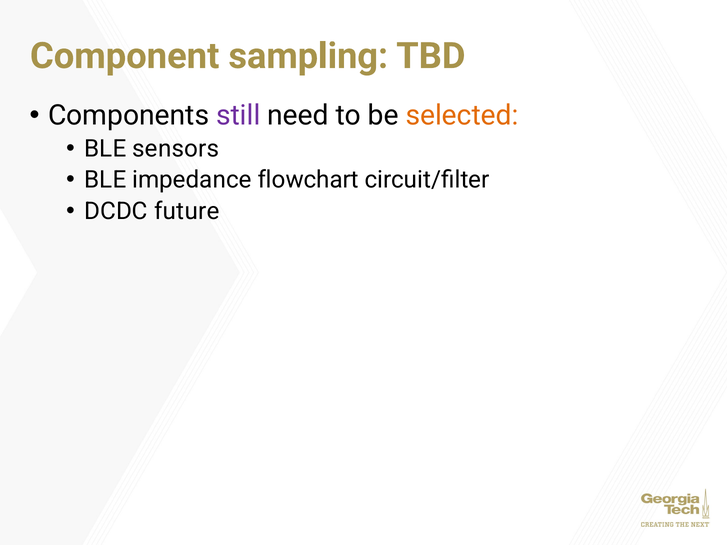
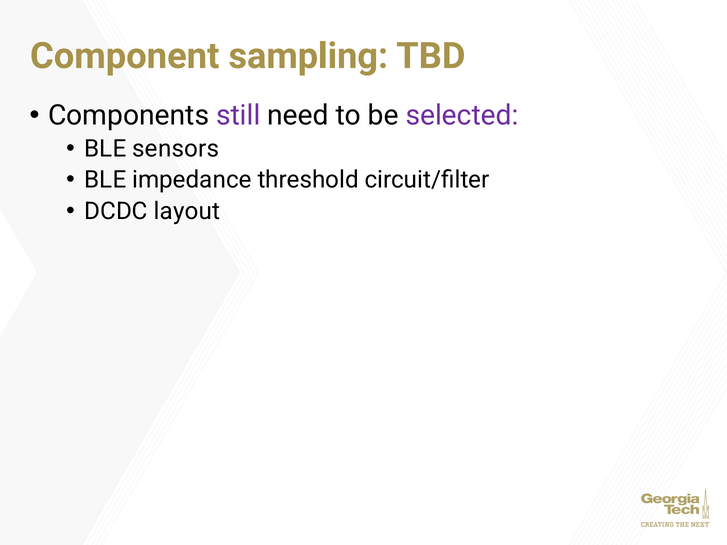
selected colour: orange -> purple (462, 115)
flowchart: flowchart -> threshold (308, 180)
future: future -> layout (187, 211)
